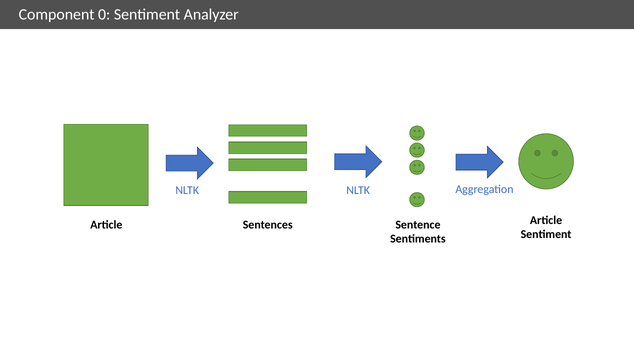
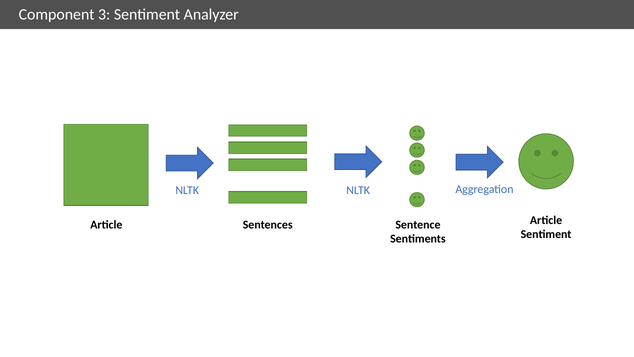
0: 0 -> 3 (104, 14)
